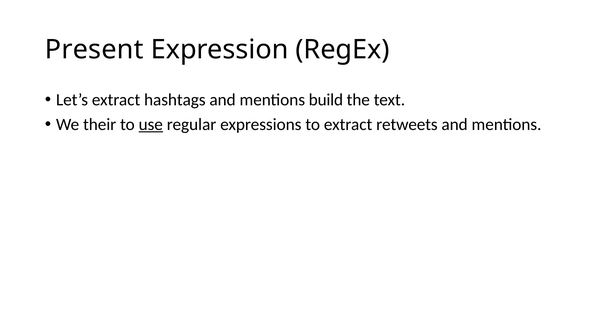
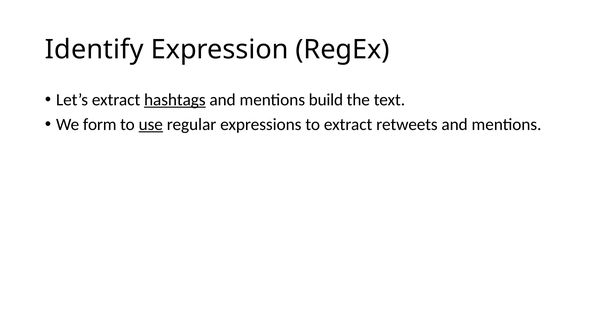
Present: Present -> Identify (94, 50)
hashtags underline: none -> present (175, 100)
their: their -> form (100, 124)
